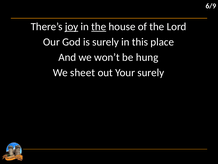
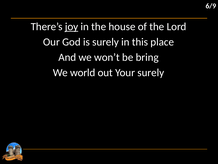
the underline: present -> none (99, 27)
hung: hung -> bring (147, 57)
sheet: sheet -> world (83, 72)
